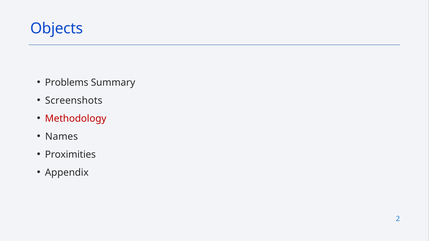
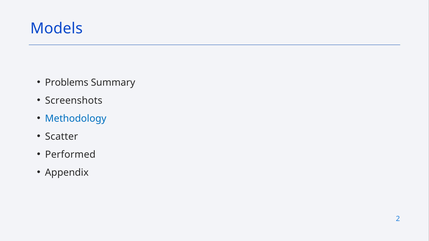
Objects: Objects -> Models (57, 29)
Methodology colour: red -> blue (76, 119)
Names: Names -> Scatter (62, 137)
Proximities: Proximities -> Performed (70, 155)
